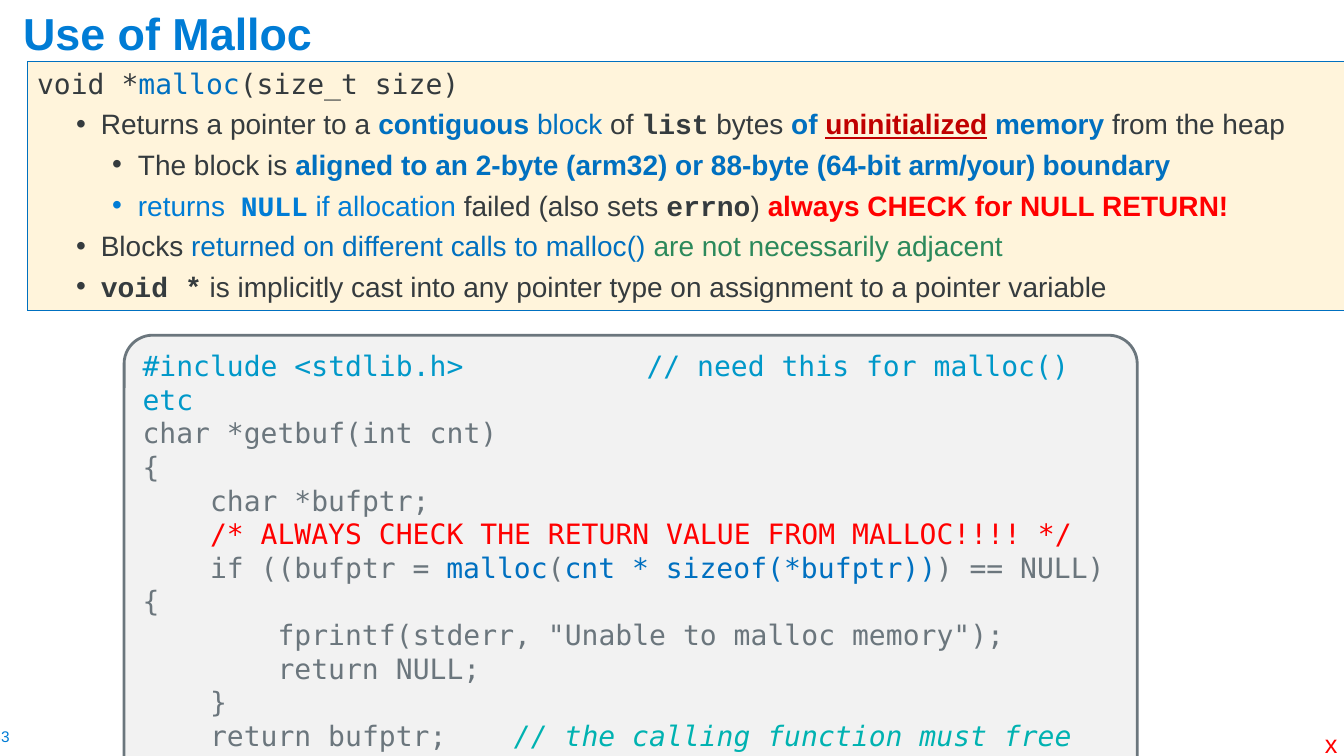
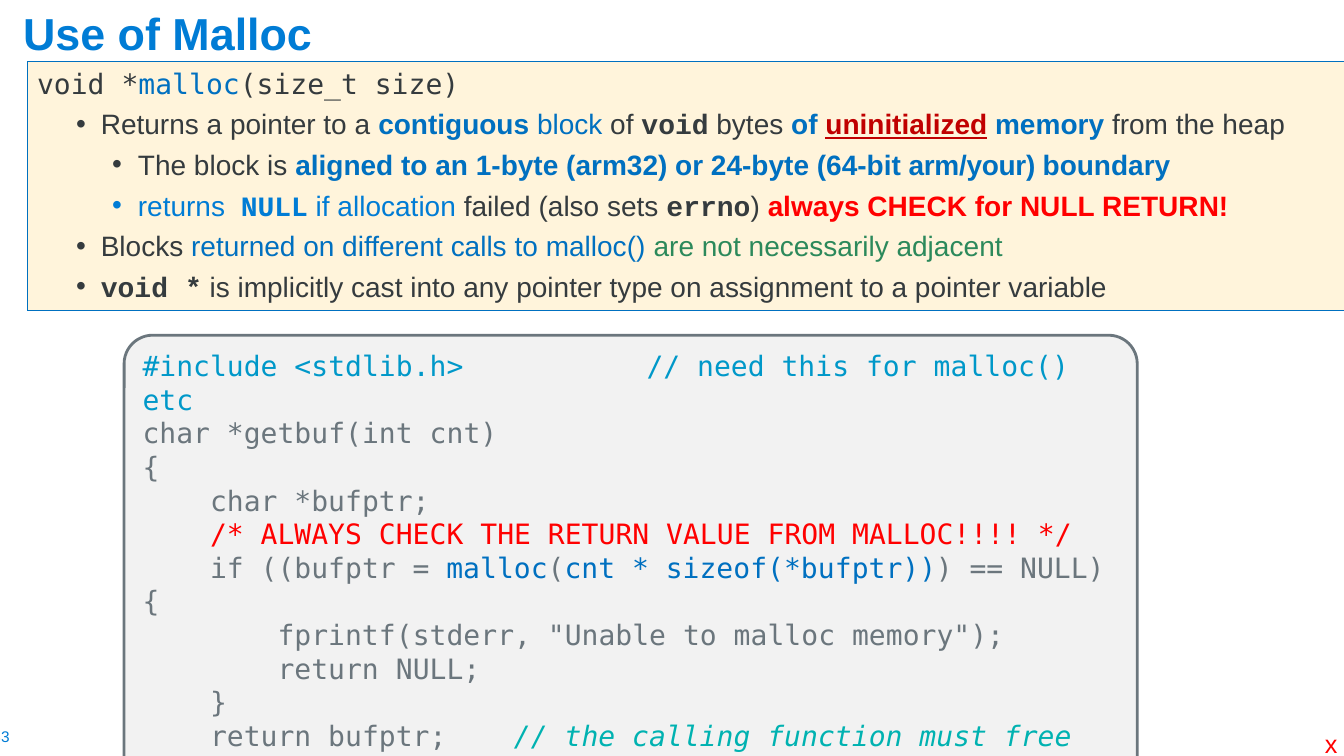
of list: list -> void (675, 126)
2-byte: 2-byte -> 1-byte (517, 166)
88-byte: 88-byte -> 24-byte (760, 166)
